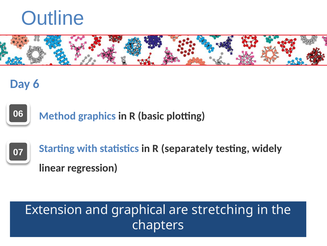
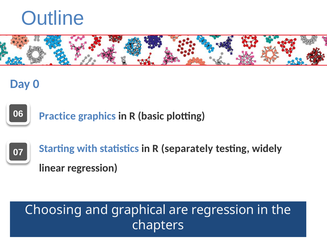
6: 6 -> 0 (36, 84)
Method: Method -> Practice (57, 116)
Extension: Extension -> Choosing (53, 209)
are stretching: stretching -> regression (223, 209)
